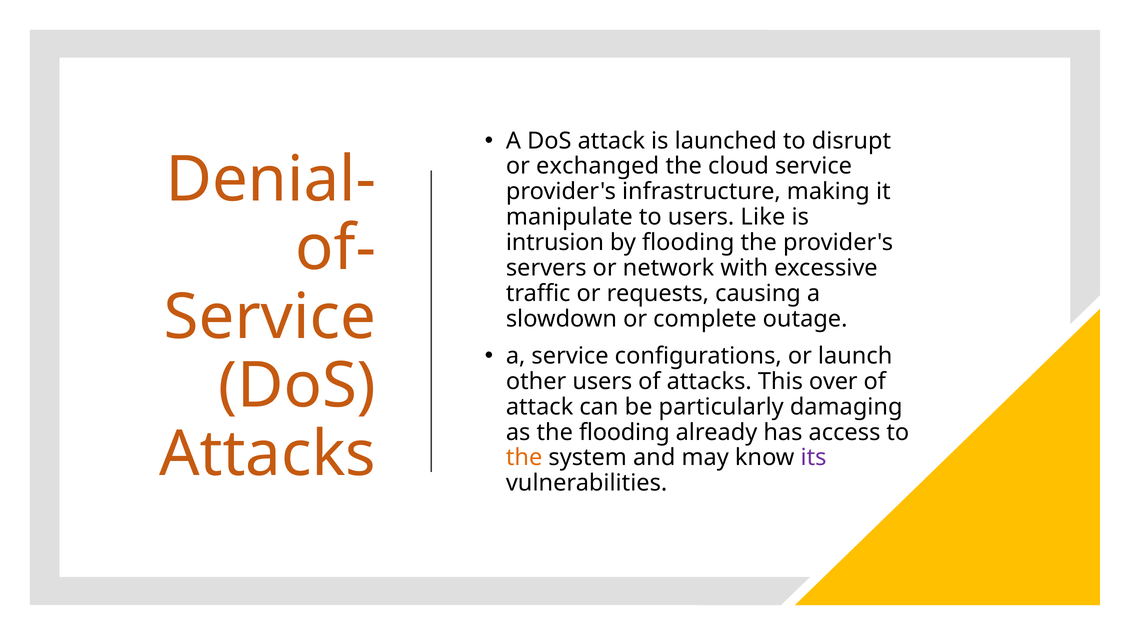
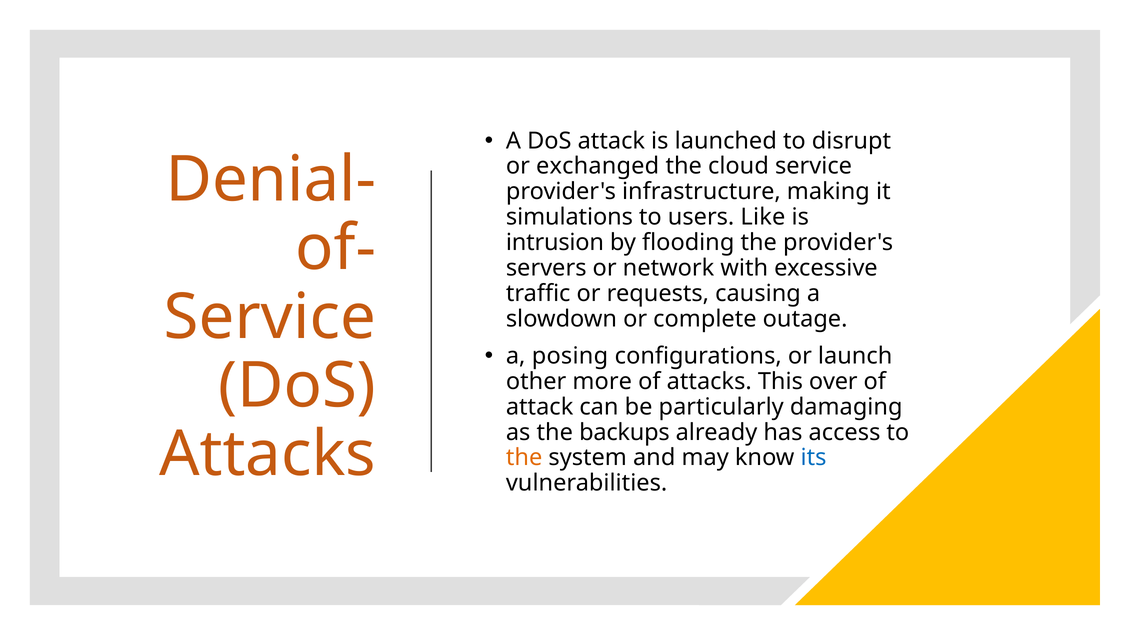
manipulate: manipulate -> simulations (569, 217)
a service: service -> posing (570, 356)
other users: users -> more (602, 382)
the flooding: flooding -> backups (624, 433)
its colour: purple -> blue (814, 458)
